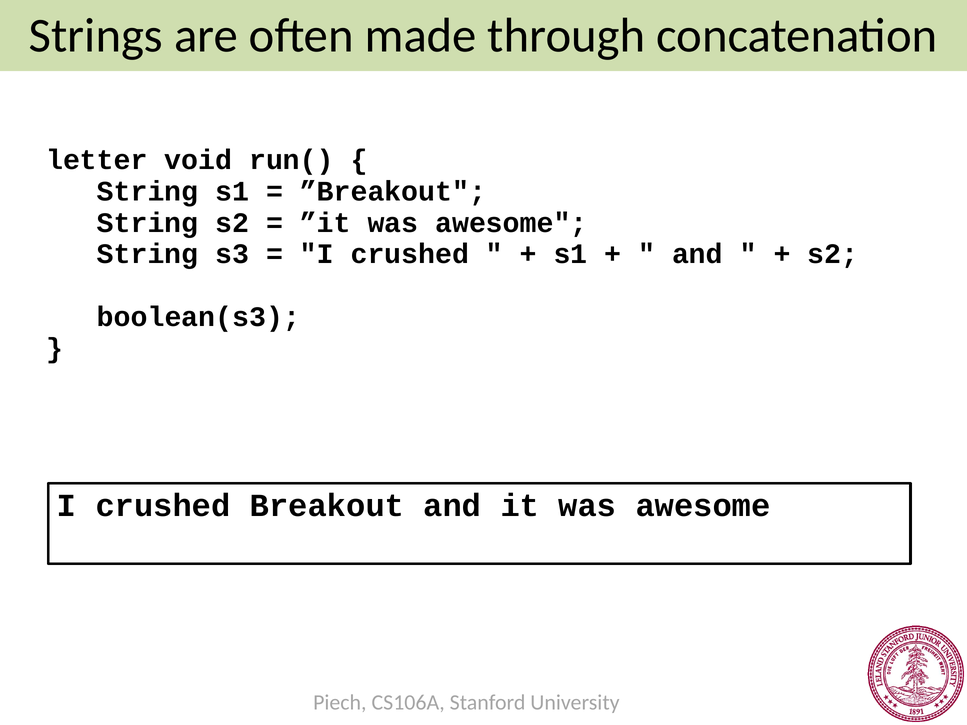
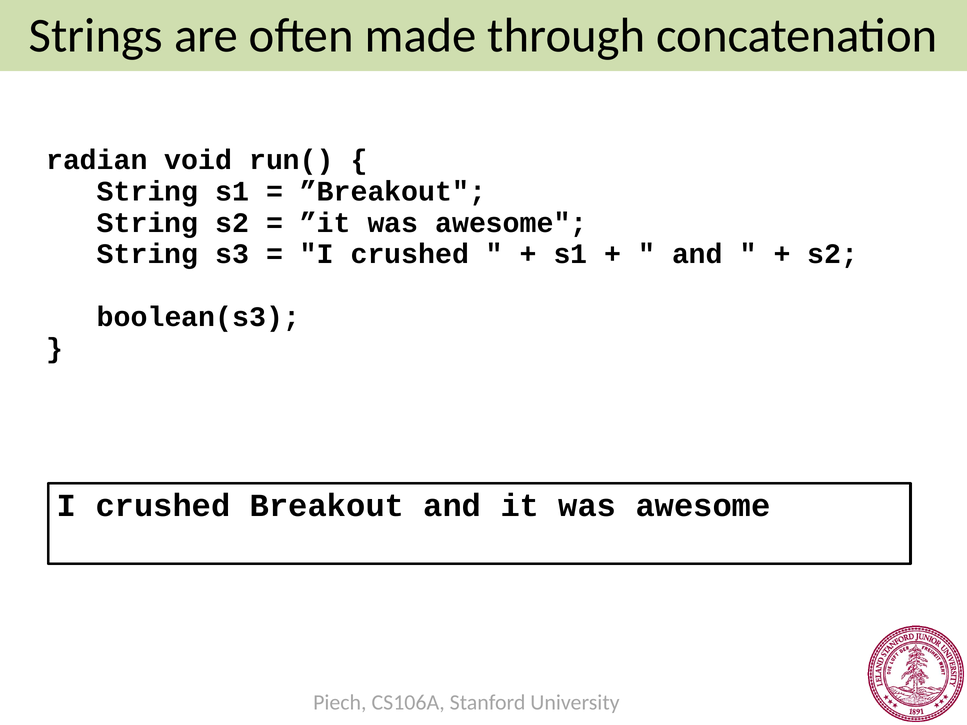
letter: letter -> radian (97, 160)
